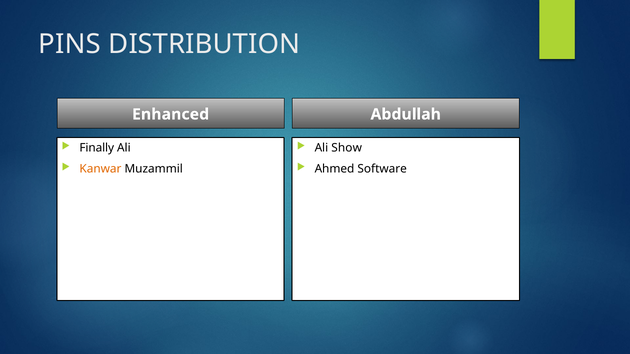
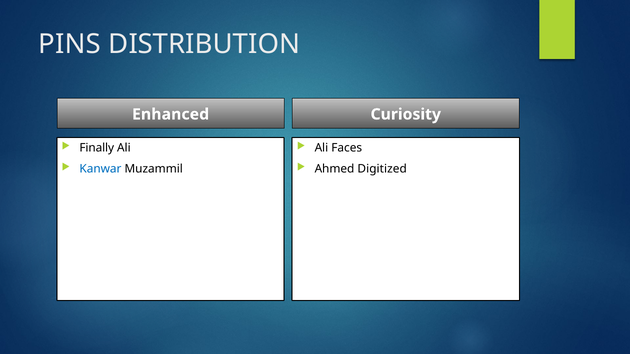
Abdullah: Abdullah -> Curiosity (406, 114)
Show: Show -> Faces (347, 148)
Kanwar colour: orange -> blue (100, 169)
Software: Software -> Digitized (382, 169)
